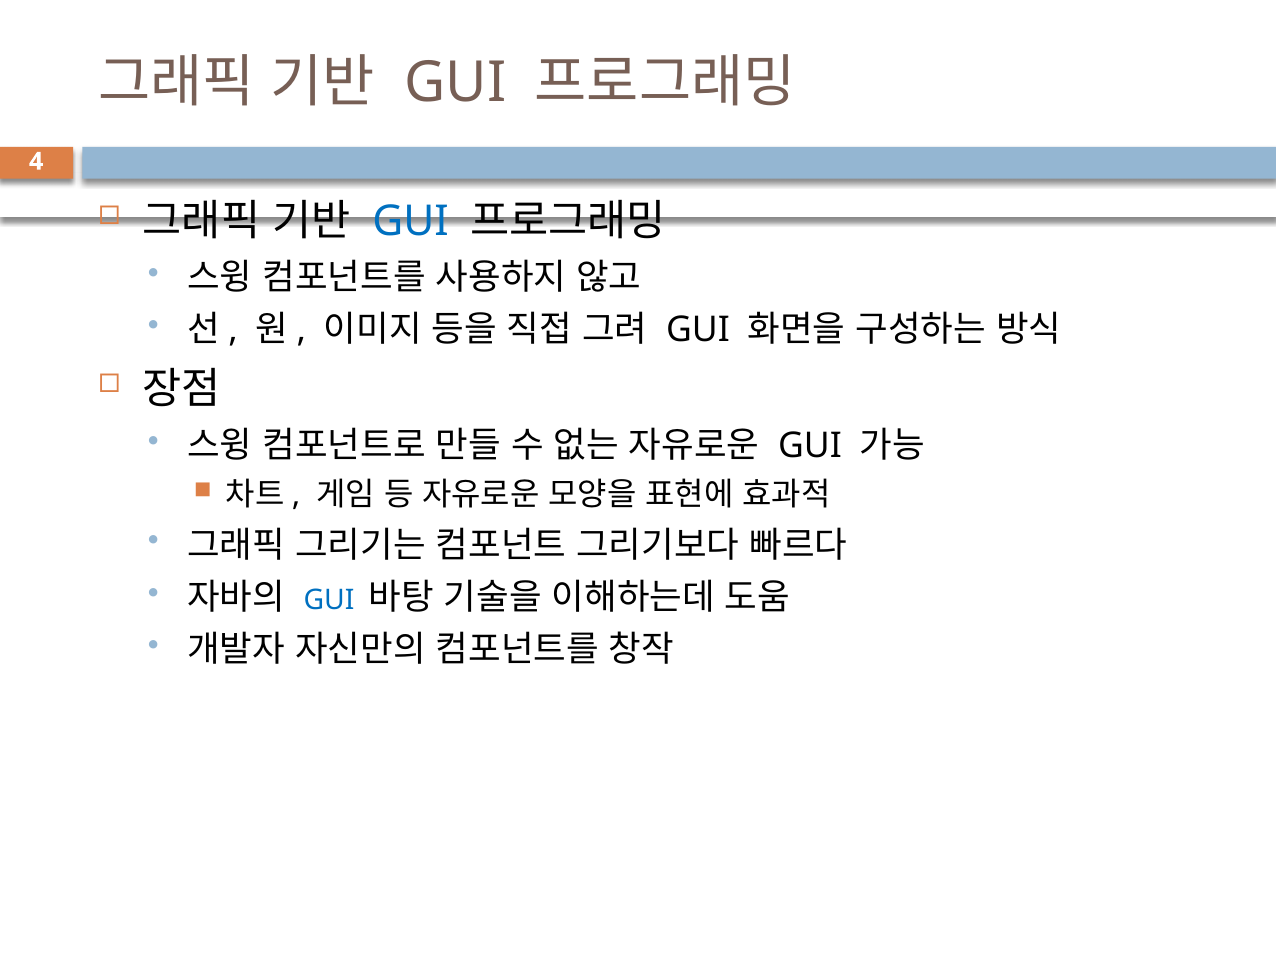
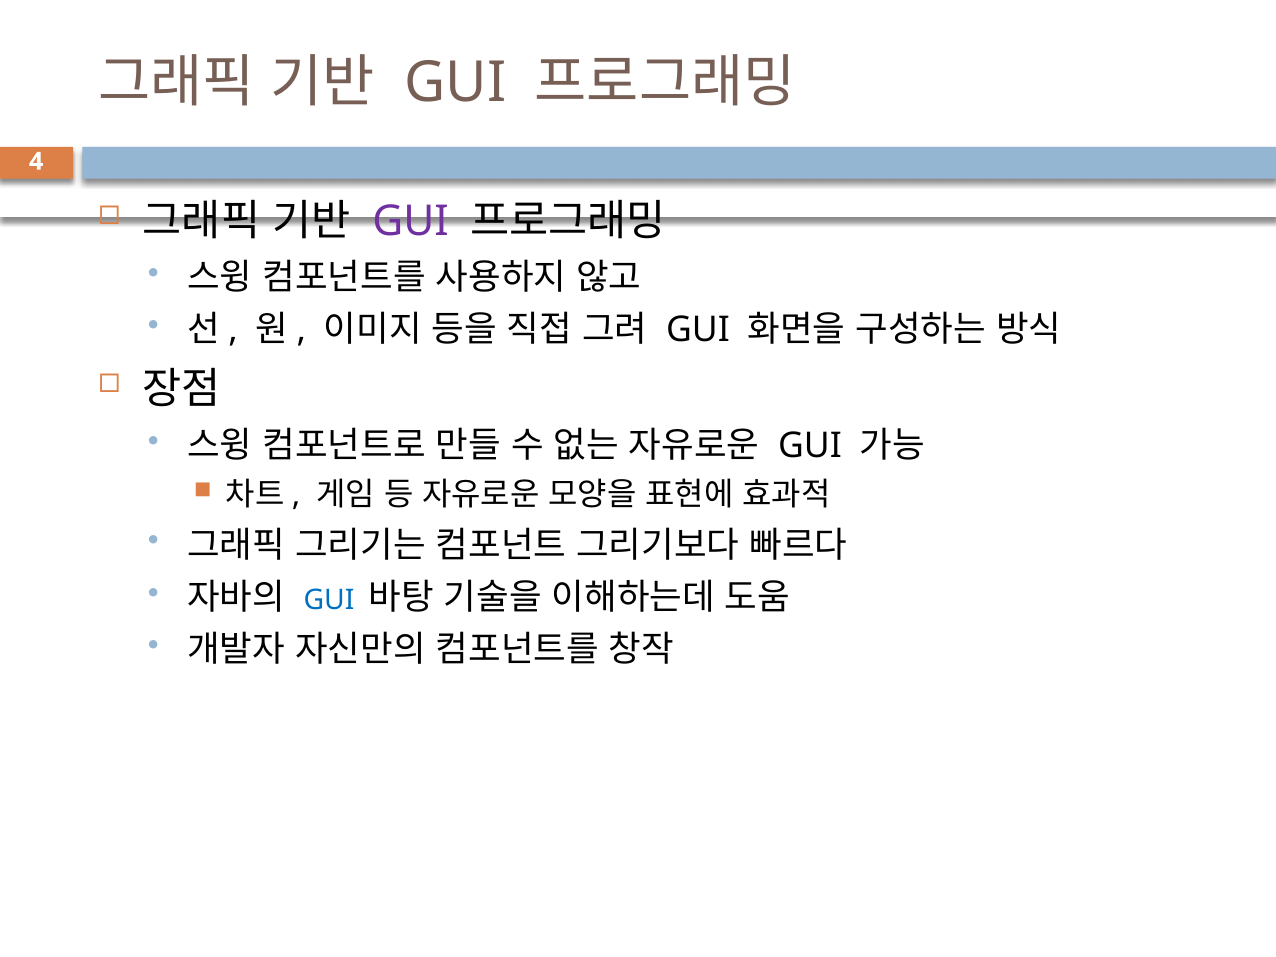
GUI colour: blue -> purple (411, 222)
